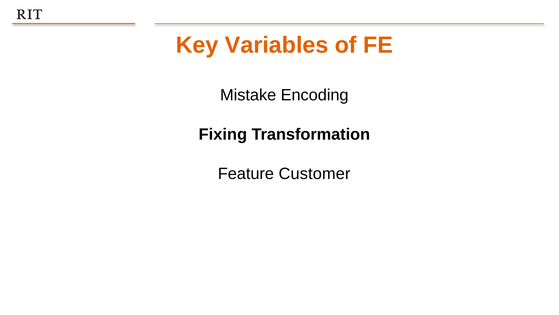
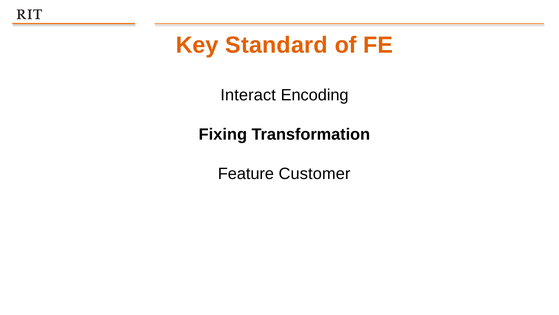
Variables: Variables -> Standard (277, 45)
Mistake: Mistake -> Interact (248, 95)
